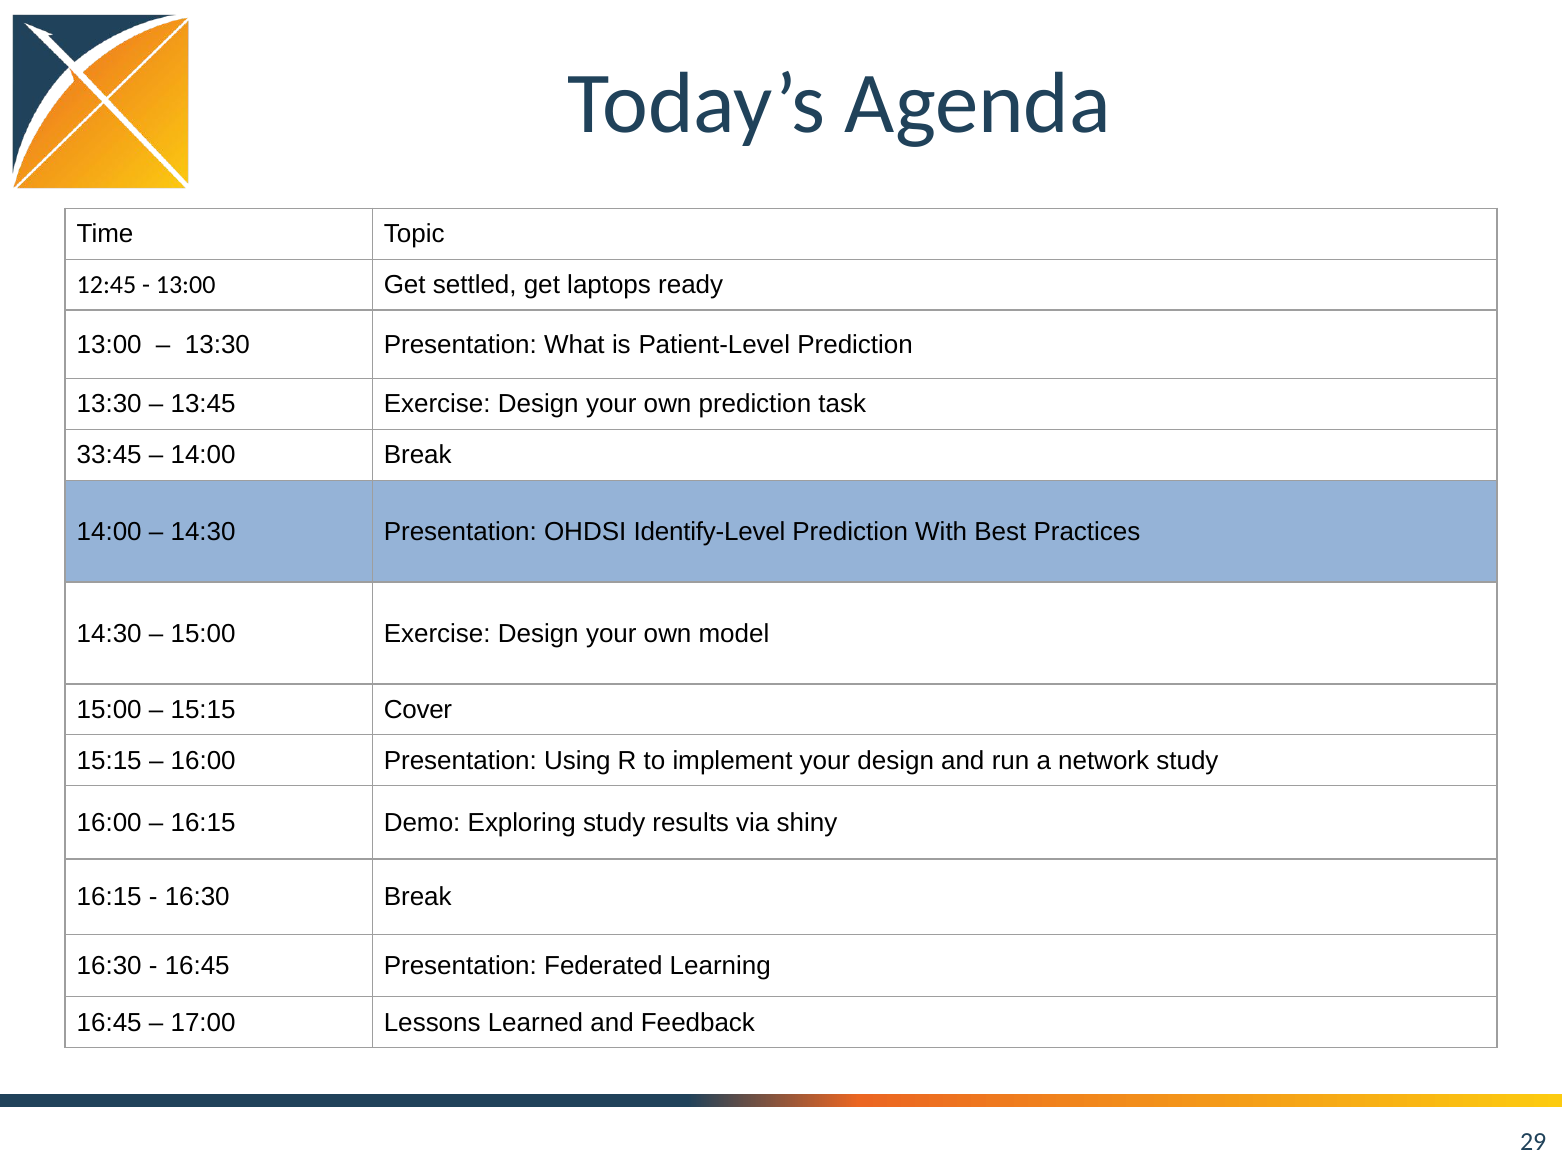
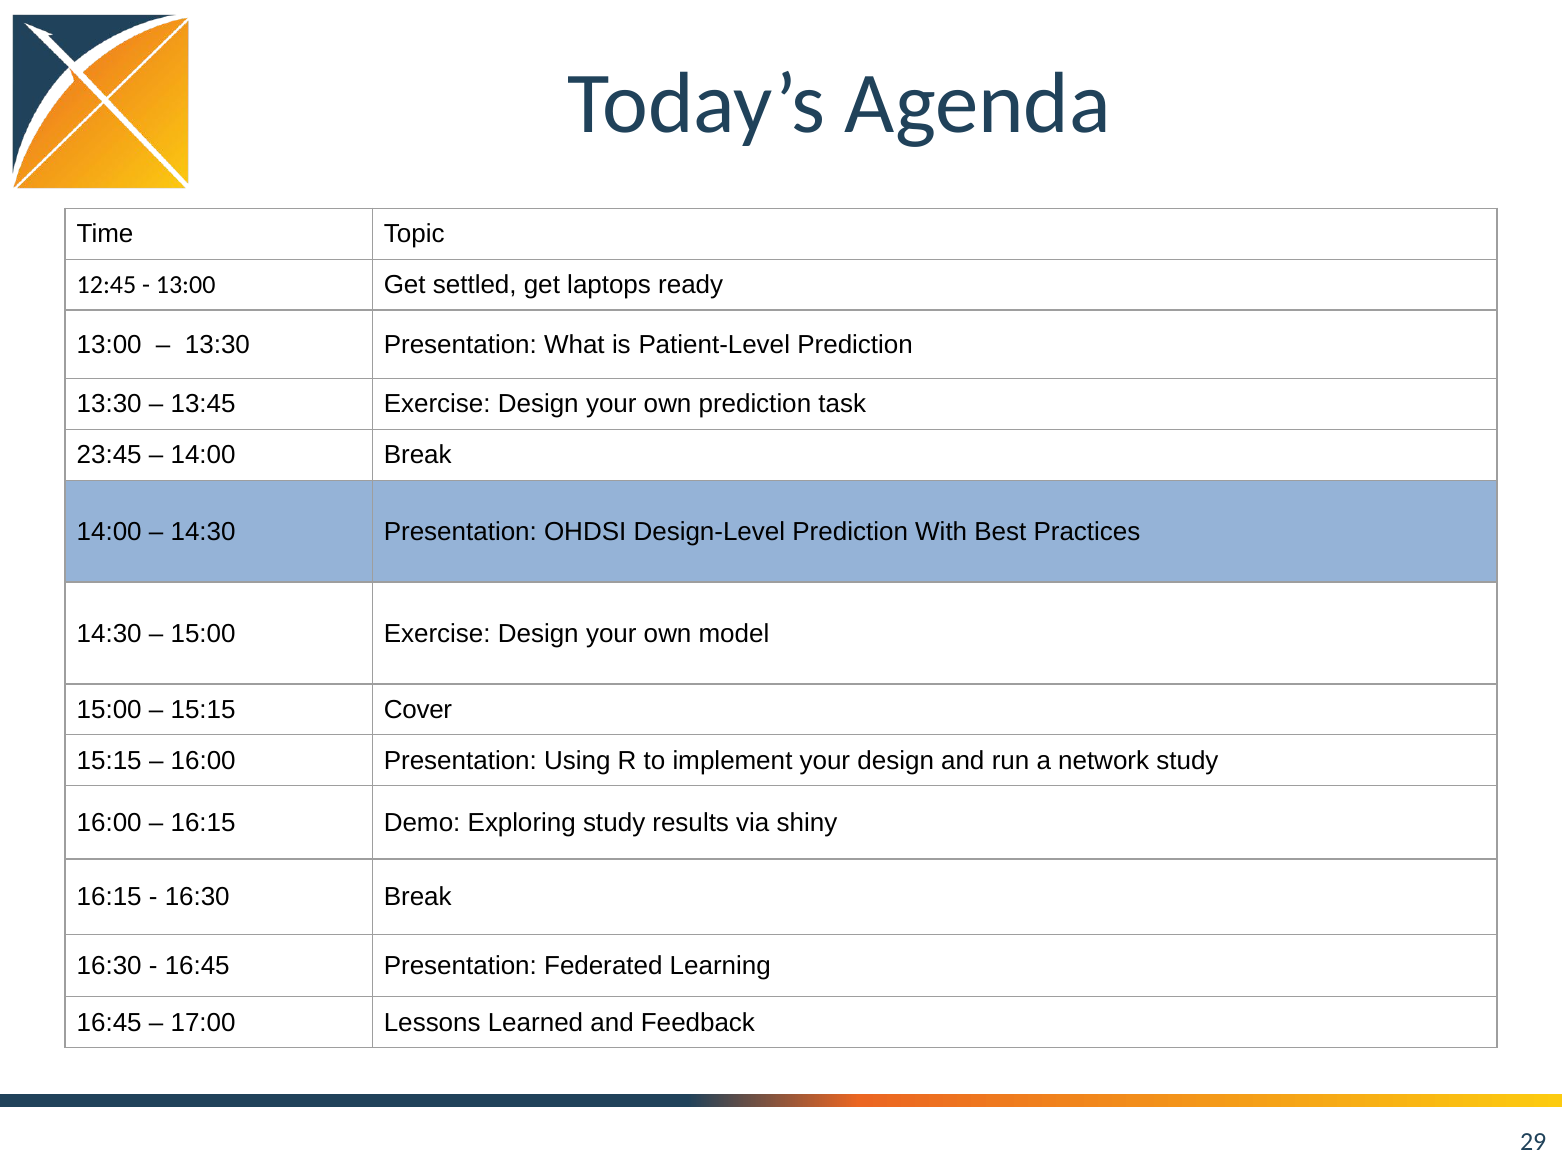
33:45: 33:45 -> 23:45 (109, 455)
Identify-Level: Identify-Level -> Design-Level (709, 531)
